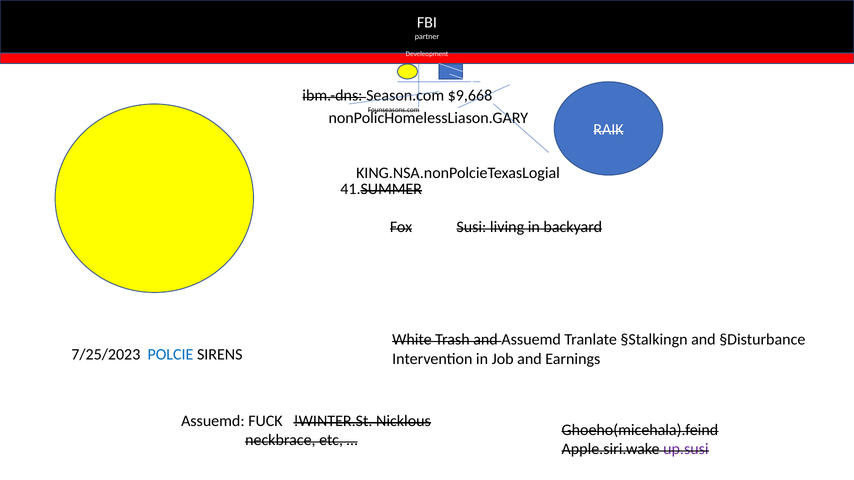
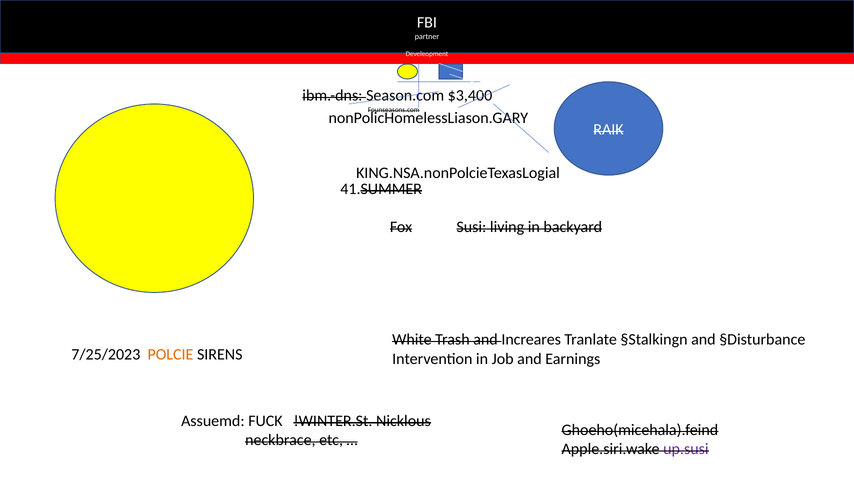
$9,668: $9,668 -> $3,400 (470, 96)
and Assuemd: Assuemd -> Increares (531, 340)
POLCIE colour: blue -> orange (170, 355)
